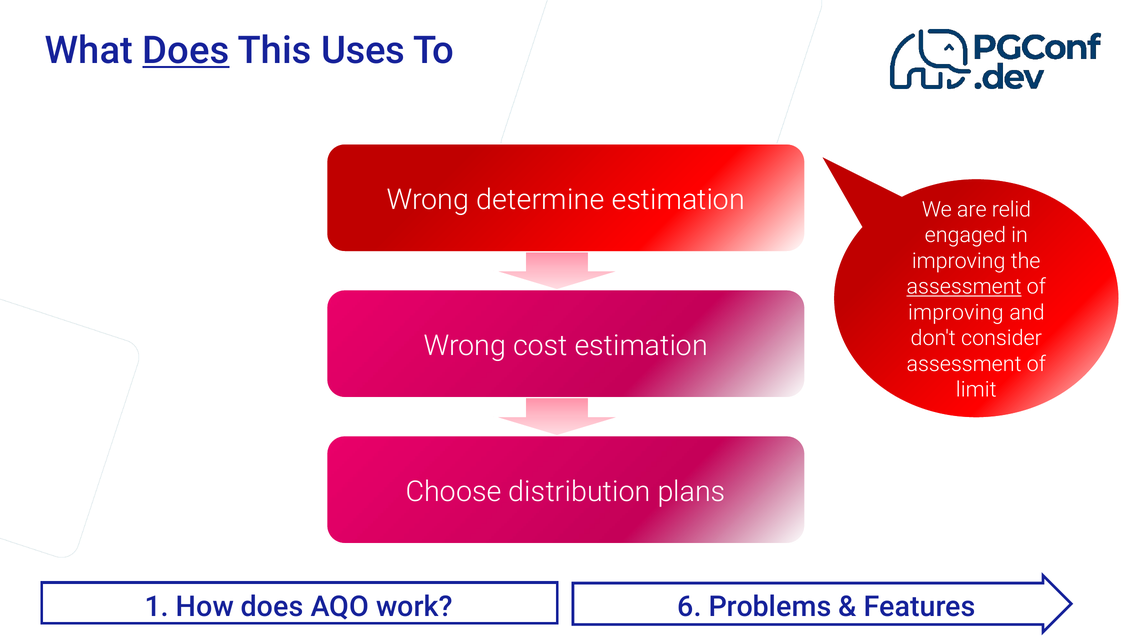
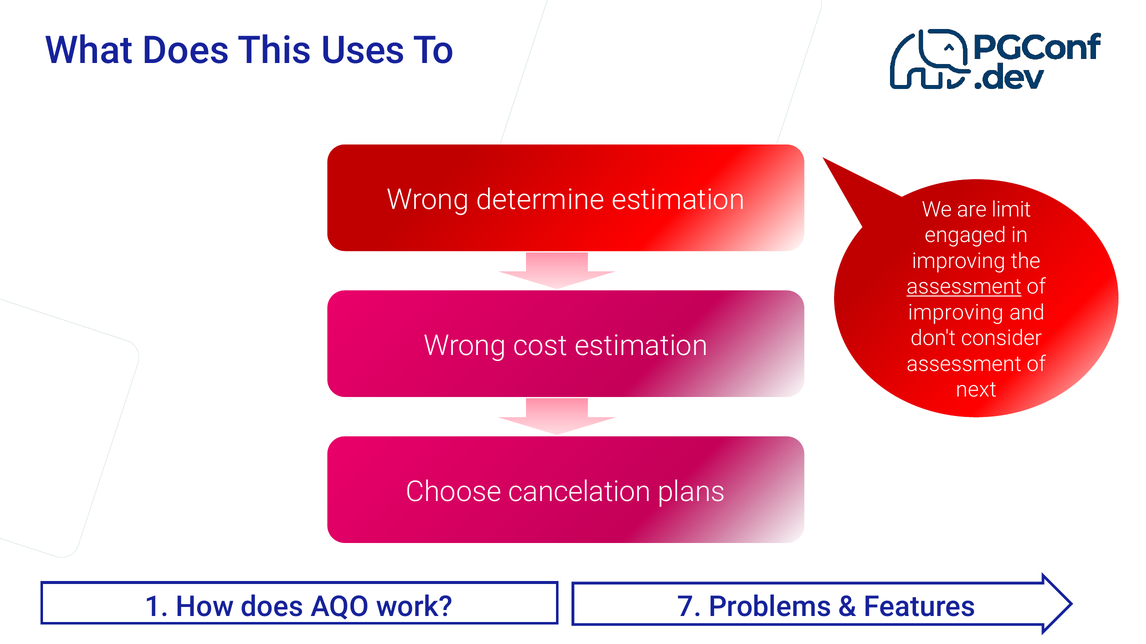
Does underline: present -> none (186, 51)
relid: relid -> limit (1011, 210)
limit: limit -> next (976, 390)
distribution: distribution -> cancelation (580, 492)
6: 6 -> 7 (689, 607)
